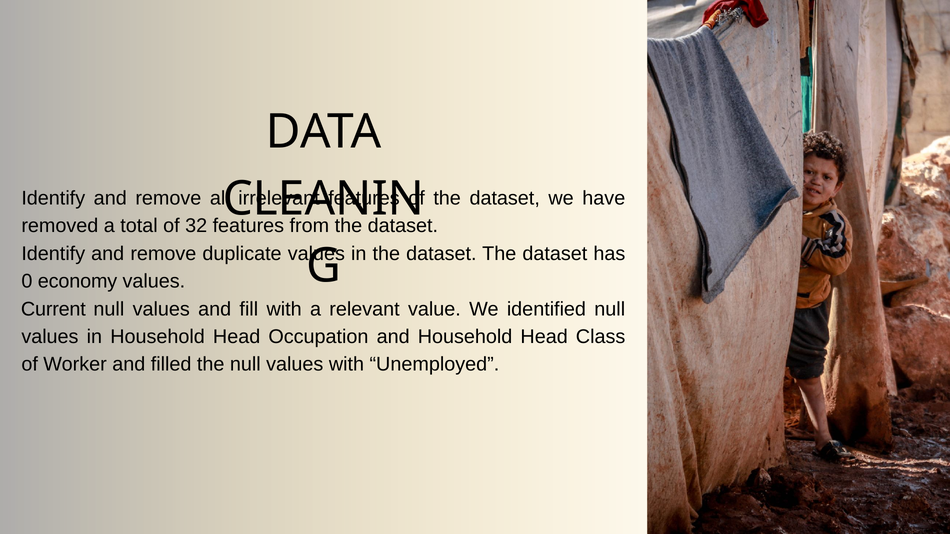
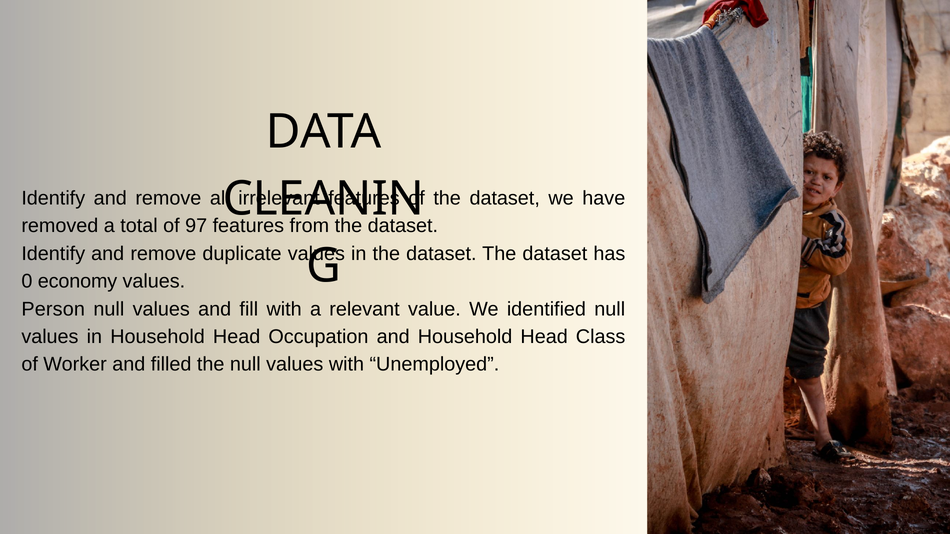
32: 32 -> 97 (196, 226)
Current: Current -> Person (53, 309)
